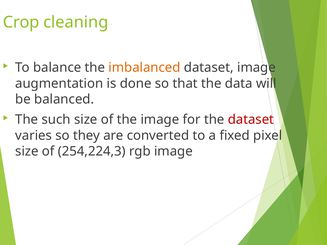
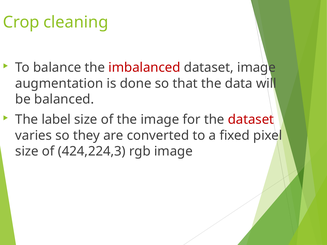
imbalanced colour: orange -> red (144, 68)
such: such -> label (56, 120)
254,224,3: 254,224,3 -> 424,224,3 (92, 151)
